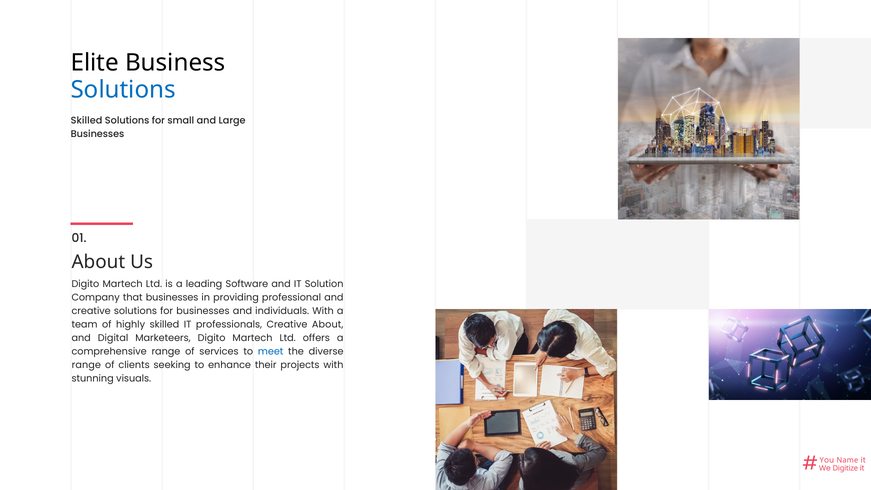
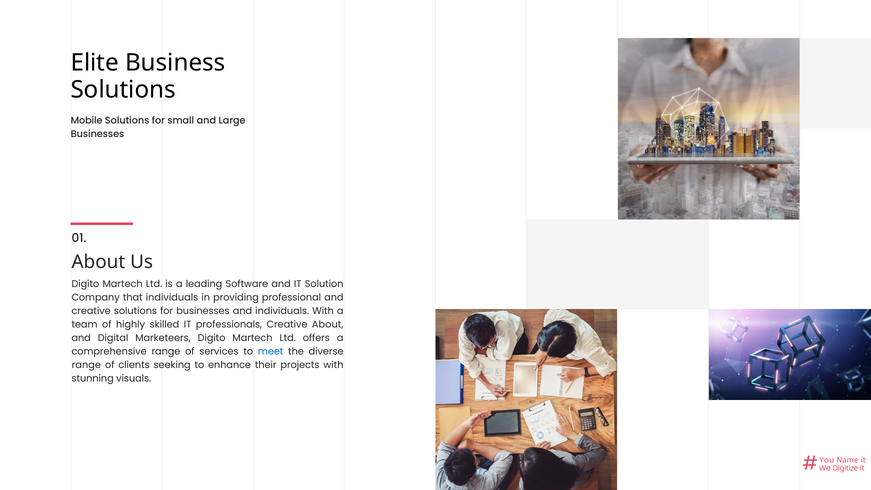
Solutions colour: blue -> black (123, 90)
Skilled: Skilled -> Mobile (87, 120)
that businesses: businesses -> individuals (172, 297)
